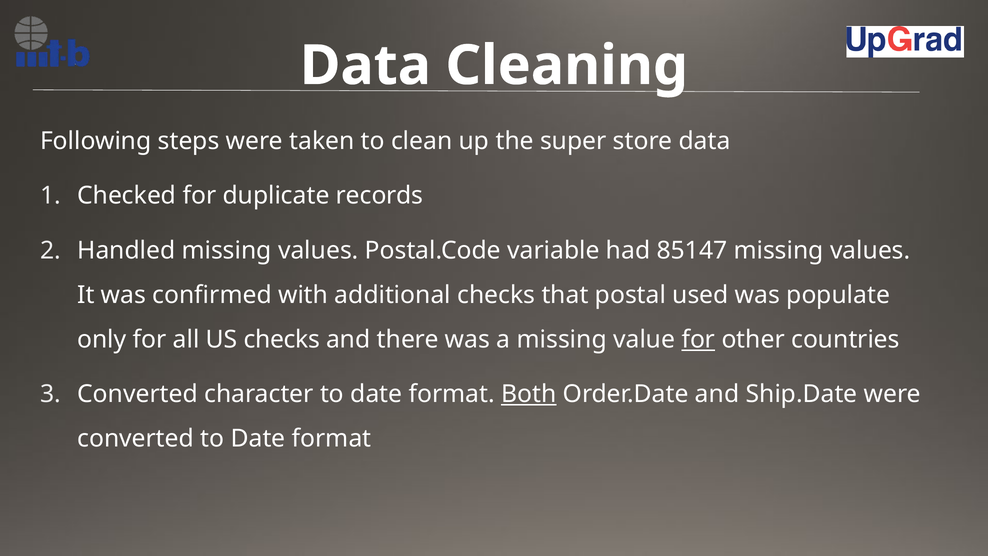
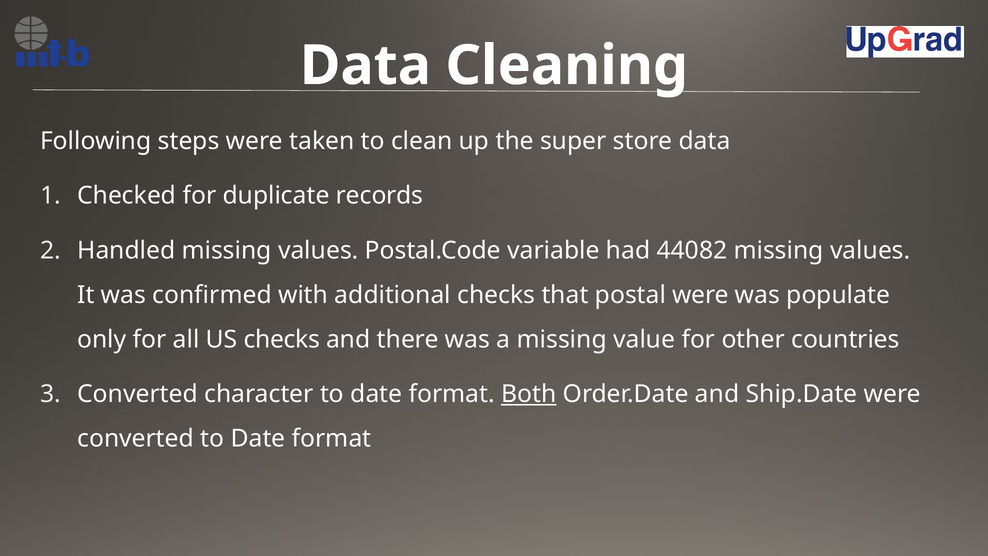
85147: 85147 -> 44082 (692, 250)
postal used: used -> were (701, 295)
for underline: present -> none (698, 339)
